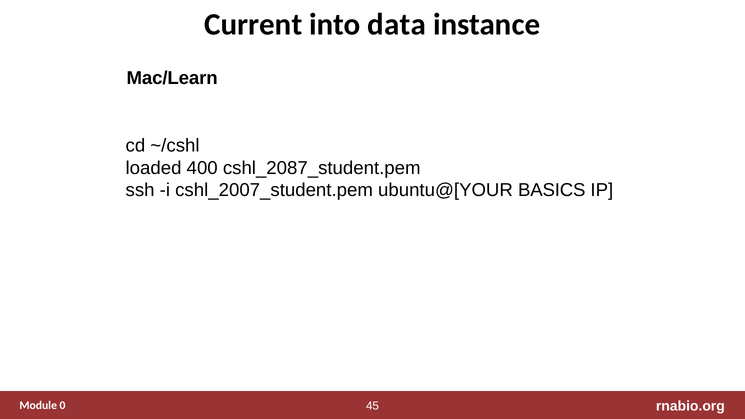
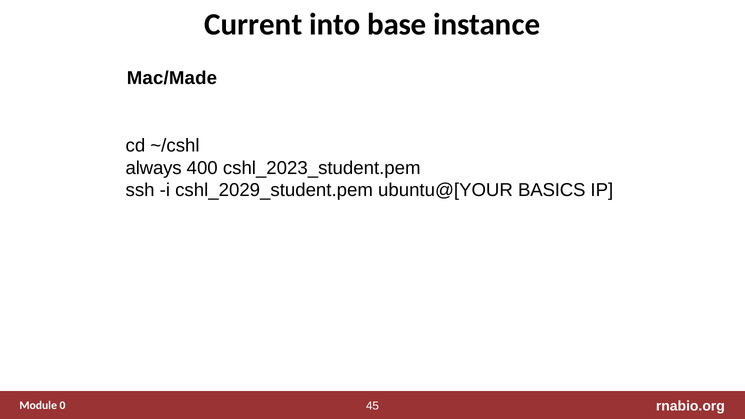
data: data -> base (397, 25)
Mac/Learn: Mac/Learn -> Mac/Made (172, 78)
loaded: loaded -> always (154, 168)
cshl_2087_student.pem: cshl_2087_student.pem -> cshl_2023_student.pem (322, 168)
cshl_2007_student.pem: cshl_2007_student.pem -> cshl_2029_student.pem (274, 190)
